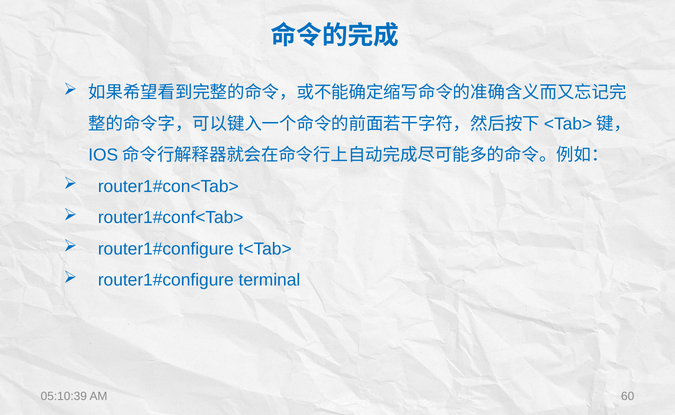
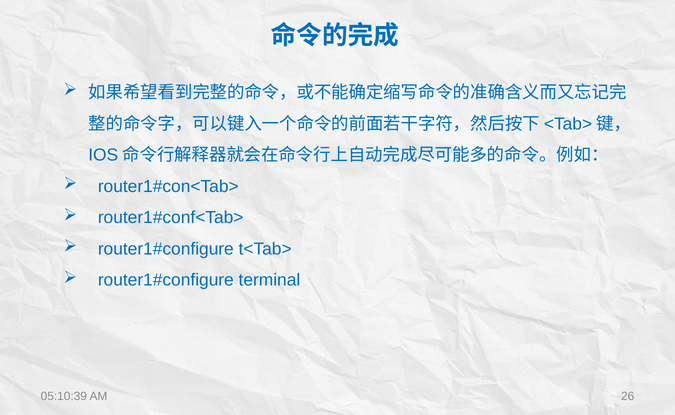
60: 60 -> 26 (628, 397)
